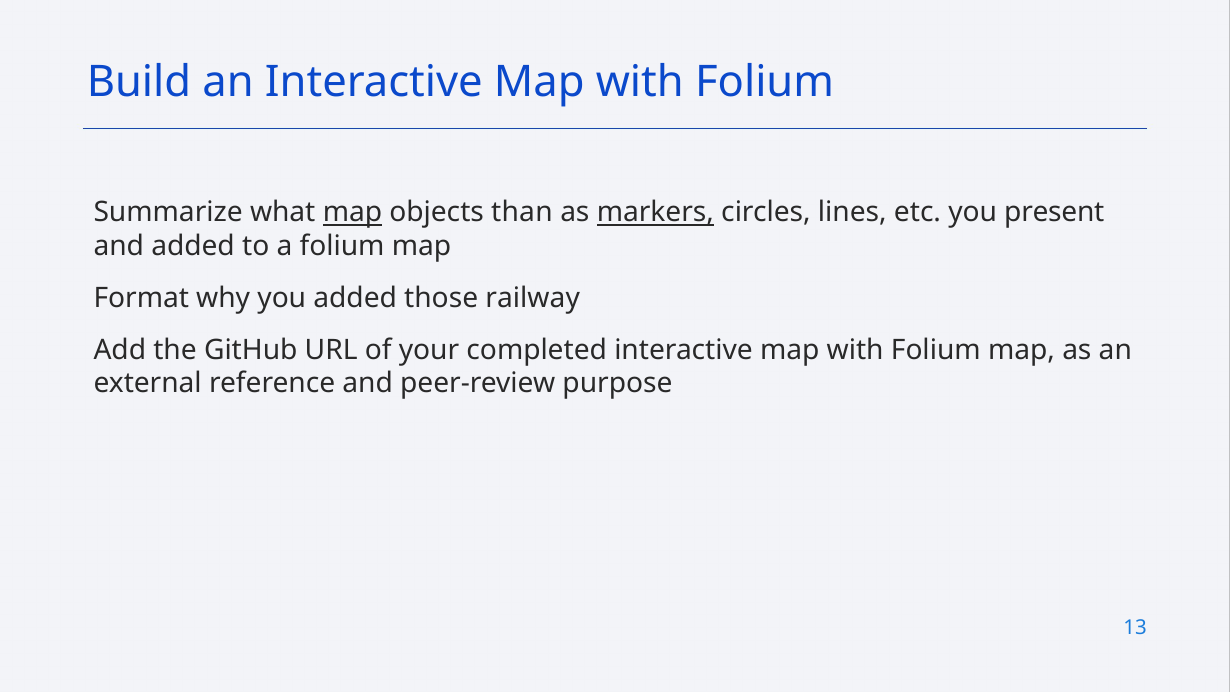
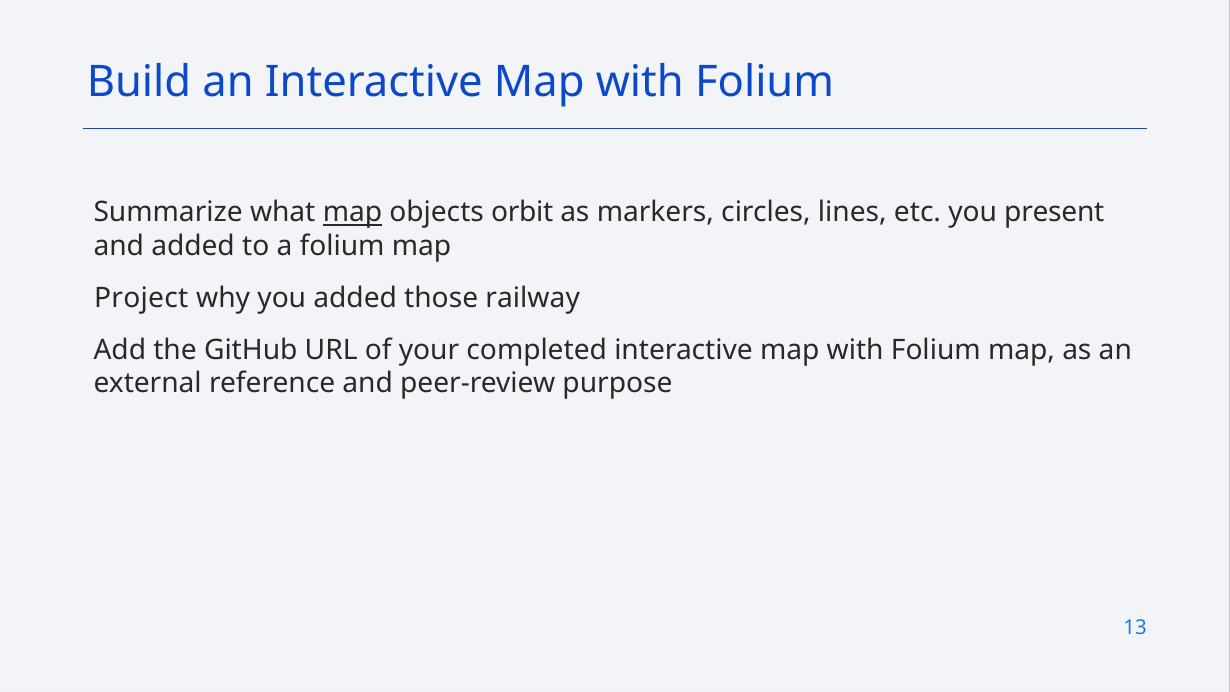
than: than -> orbit (522, 213)
markers underline: present -> none (655, 213)
Format: Format -> Project (141, 298)
